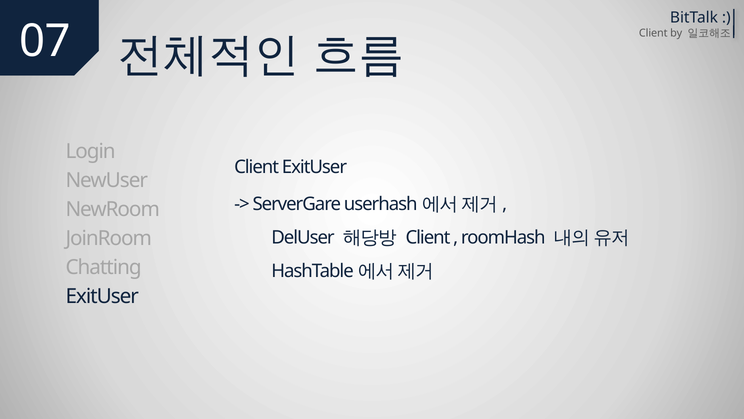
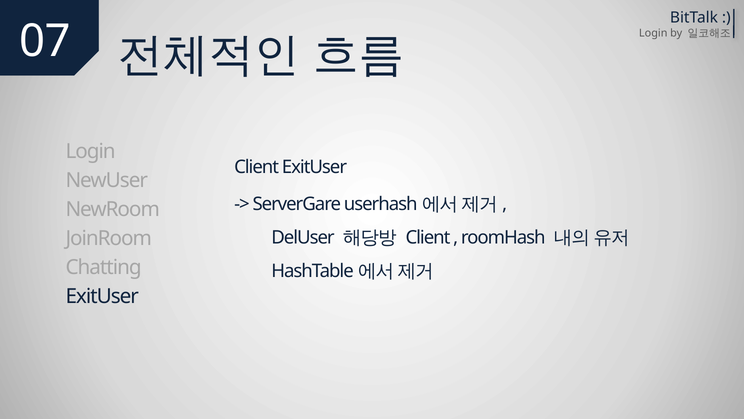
Client: Client -> Login (653, 33)
